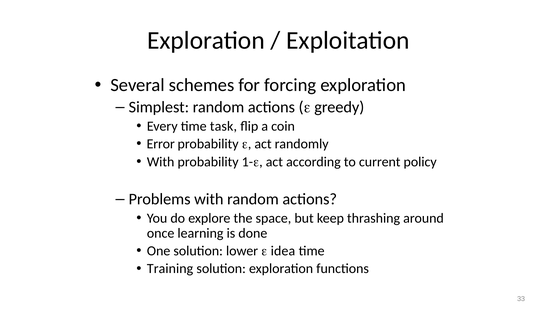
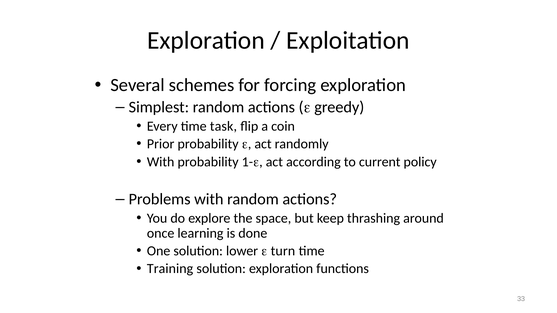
Error: Error -> Prior (161, 144)
idea: idea -> turn (283, 251)
